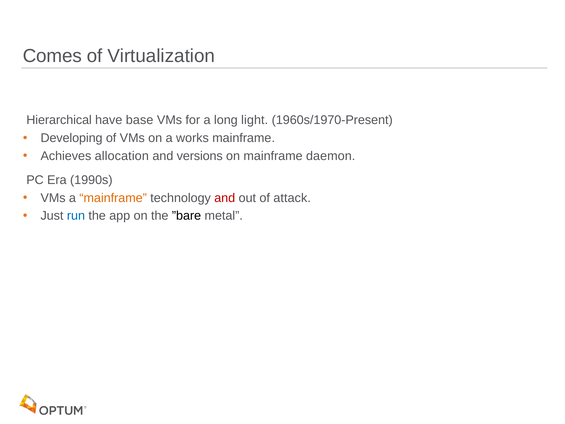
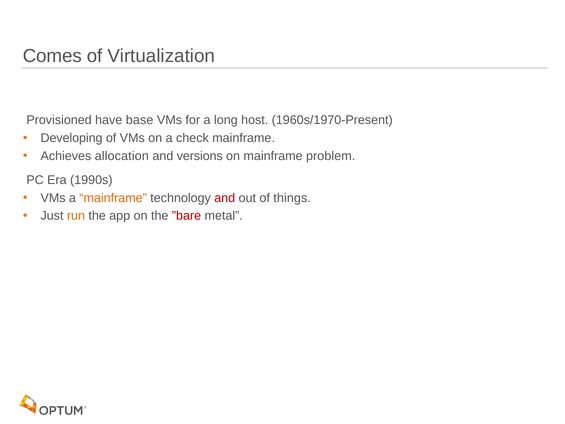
Hierarchical: Hierarchical -> Provisioned (59, 120)
light: light -> host (255, 120)
works: works -> check (192, 138)
daemon: daemon -> problem (331, 156)
attack: attack -> things (292, 198)
run colour: blue -> orange (76, 216)
”bare colour: black -> red (187, 216)
